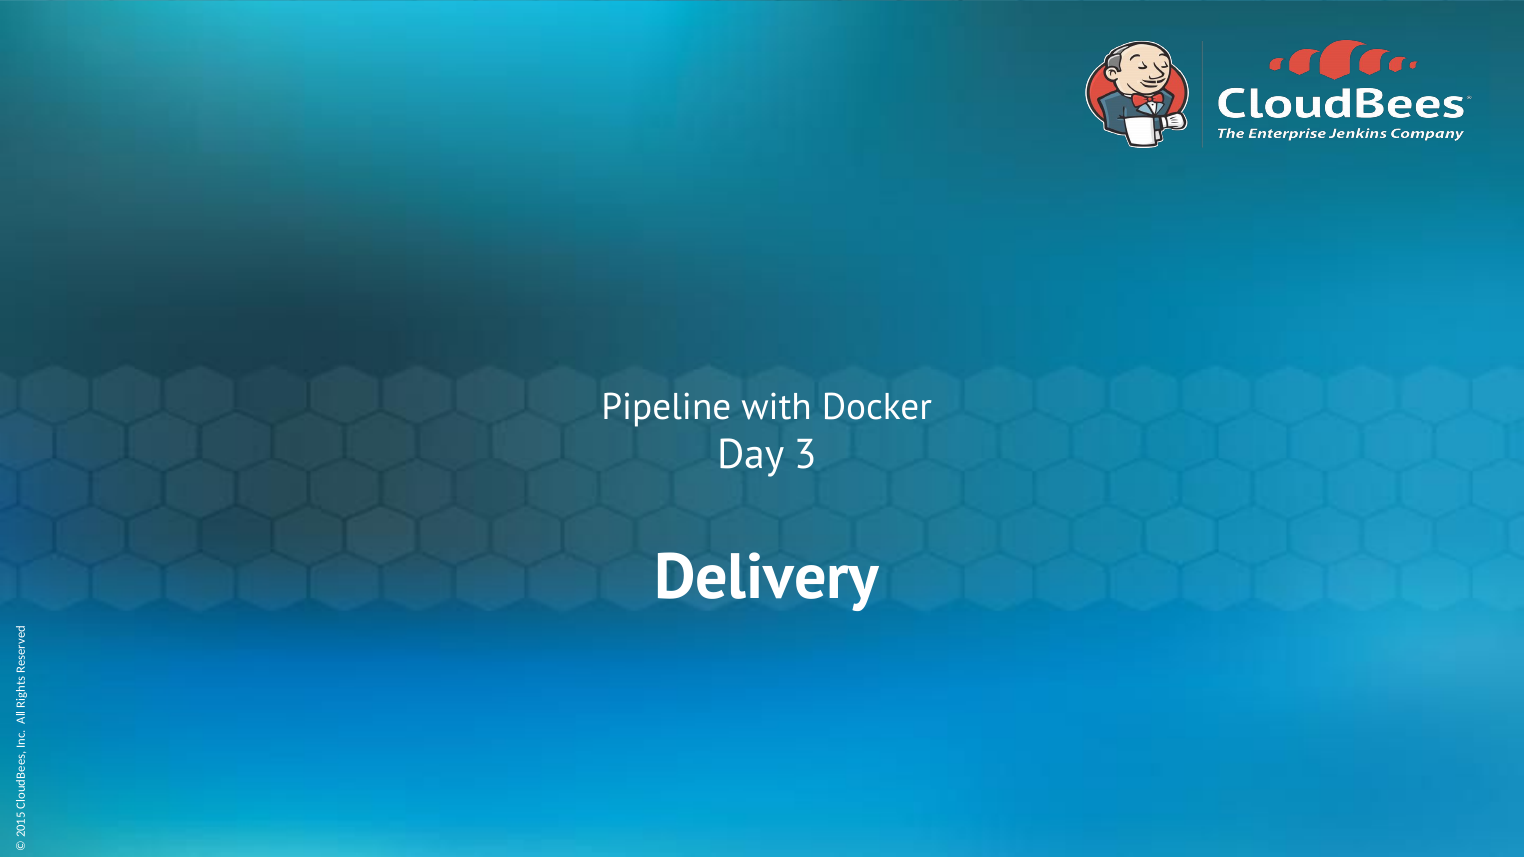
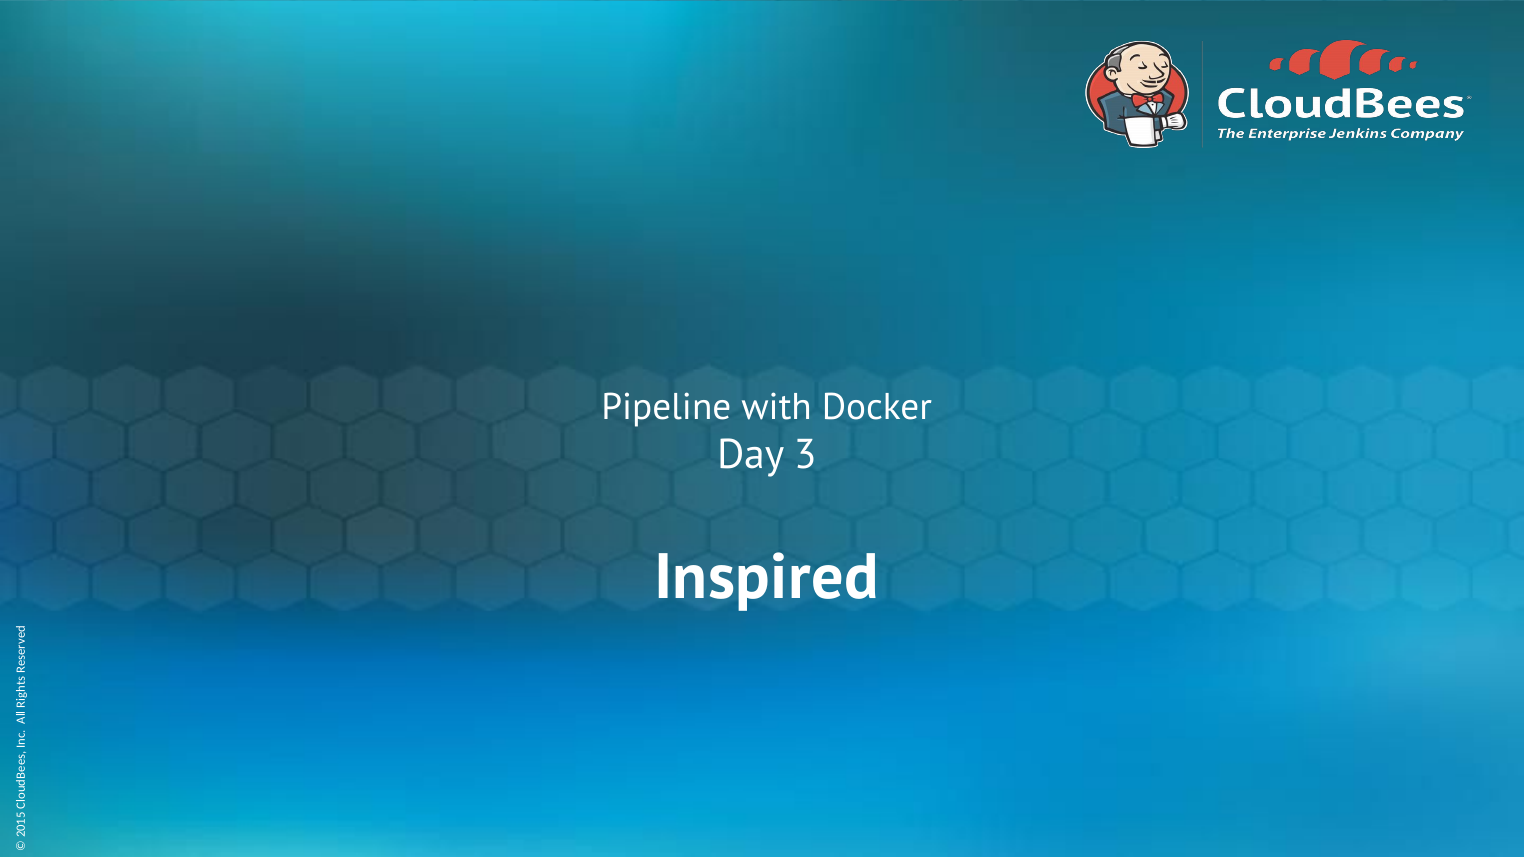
Delivery: Delivery -> Inspired (767, 578)
